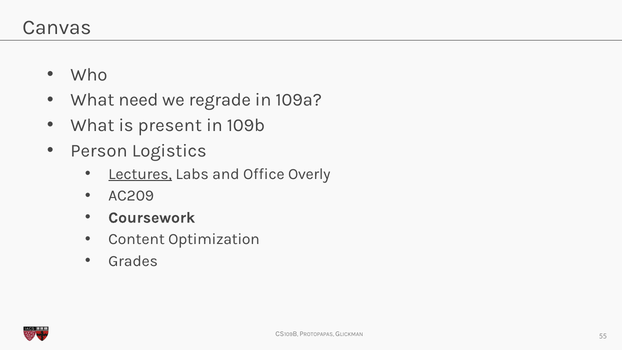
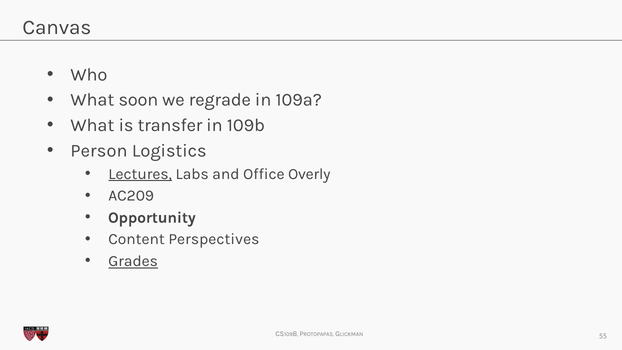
need: need -> soon (138, 100)
present: present -> transfer (170, 125)
Coursework: Coursework -> Opportunity (152, 217)
Optimization: Optimization -> Perspectives (214, 239)
Grades underline: none -> present (133, 261)
